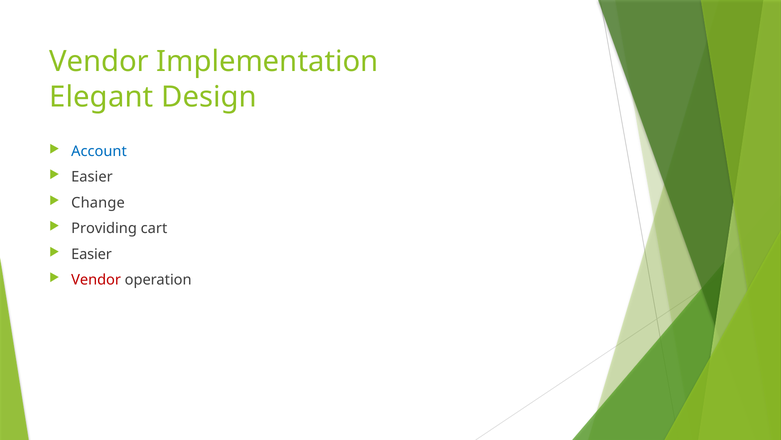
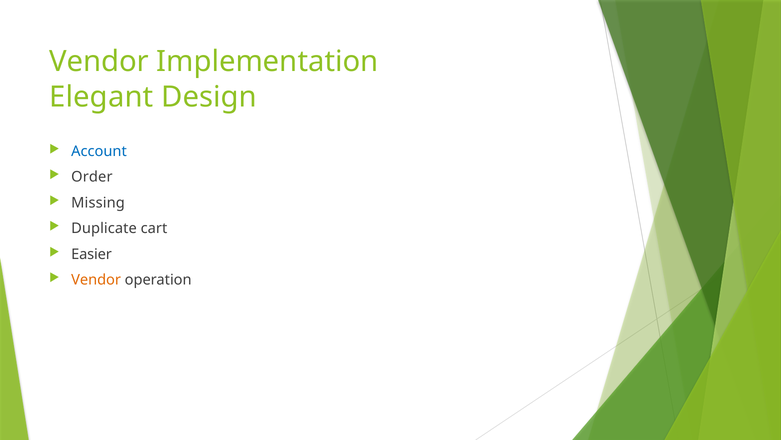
Easier: Easier -> Order (92, 177)
Change: Change -> Missing (98, 203)
Providing: Providing -> Duplicate (104, 228)
Vendor colour: red -> orange (96, 280)
